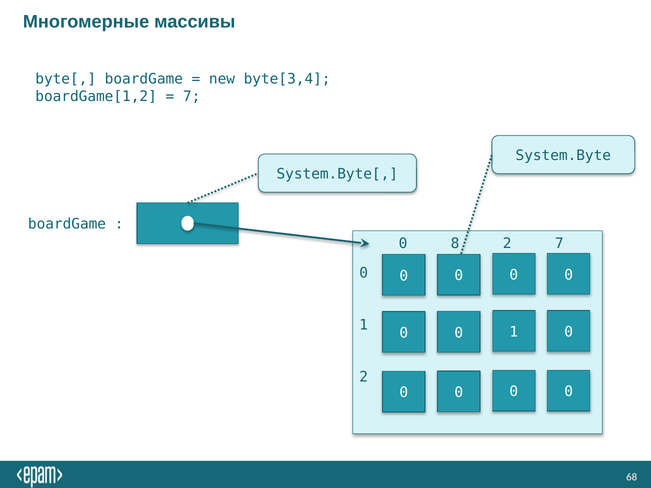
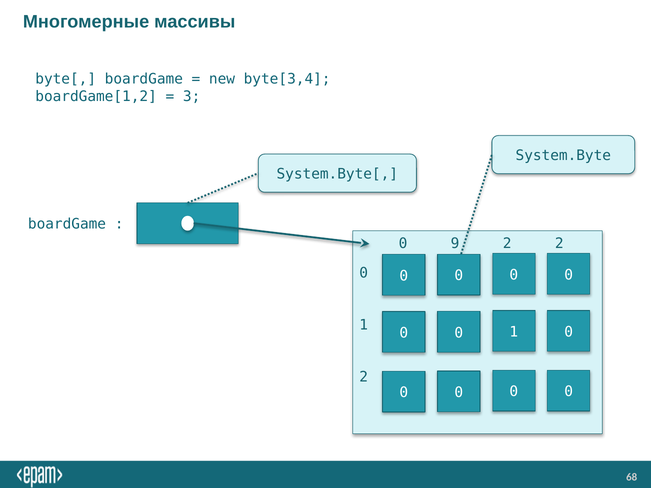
7: 7 -> 3 (192, 96)
8: 8 -> 9 (455, 244)
2 7: 7 -> 2 (559, 244)
